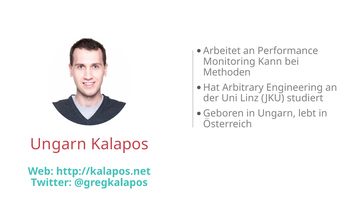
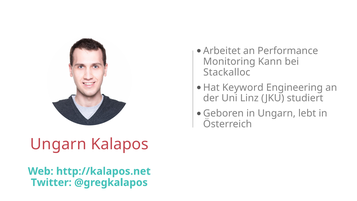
Methoden: Methoden -> Stackalloc (227, 72)
Arbitrary: Arbitrary -> Keyword (243, 87)
